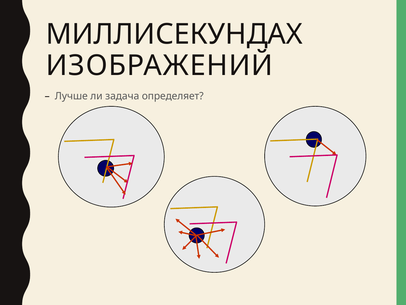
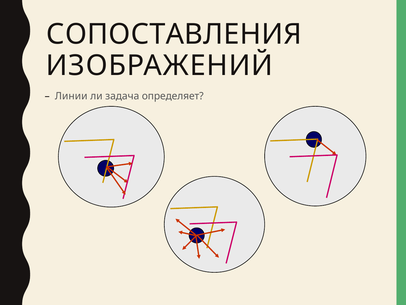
МИЛЛИСЕКУНДАХ: МИЛЛИСЕКУНДАХ -> СОПОСТАВЛЕНИЯ (174, 34)
Лучше: Лучше -> Линии (71, 96)
